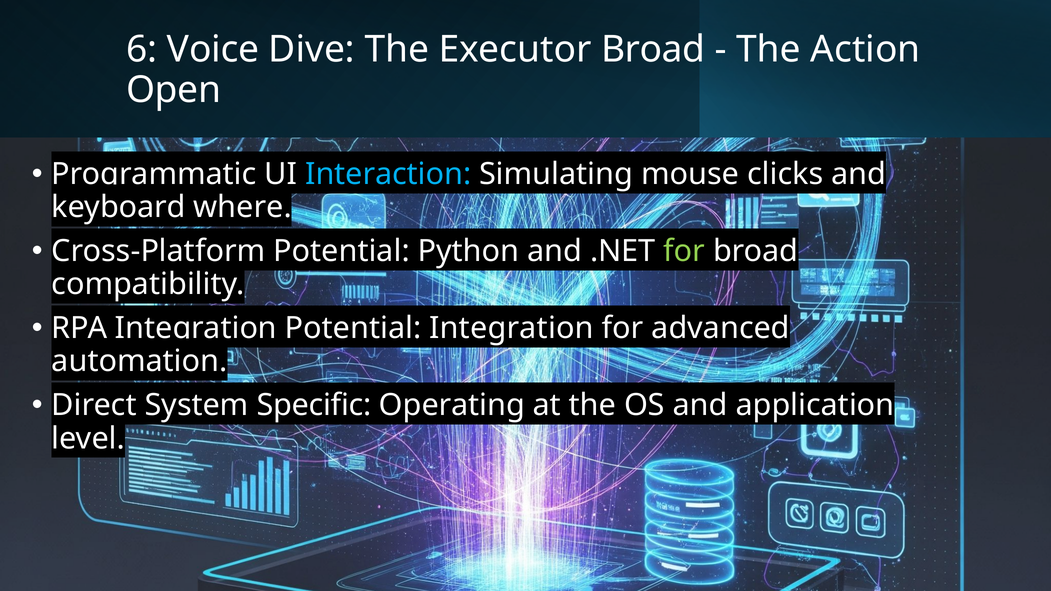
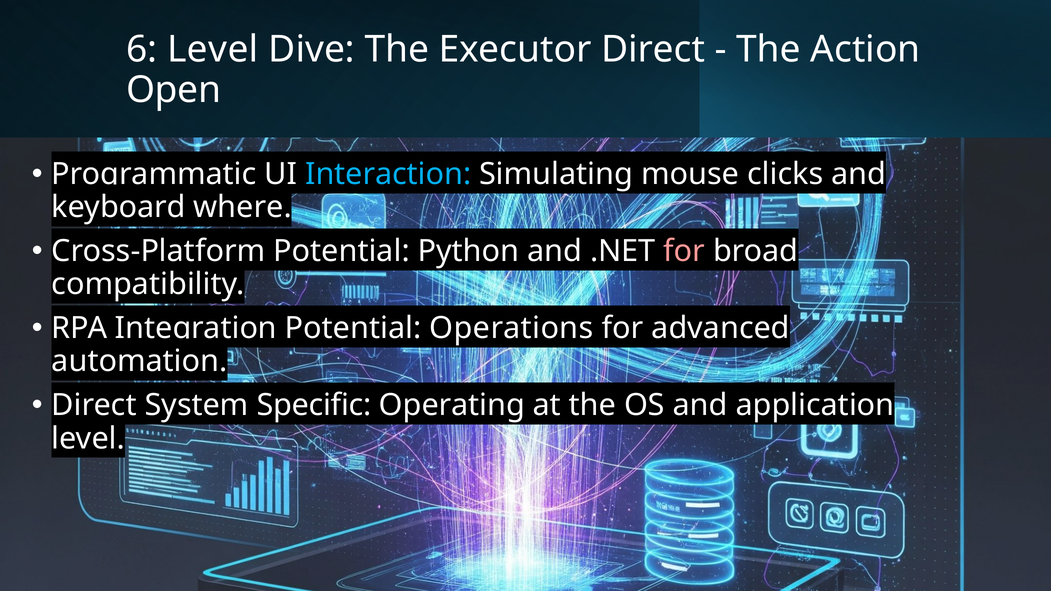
6 Voice: Voice -> Level (213, 50)
Executor Broad: Broad -> Direct (653, 50)
for colour: light green -> pink (684, 251)
Potential Integration: Integration -> Operations (511, 328)
